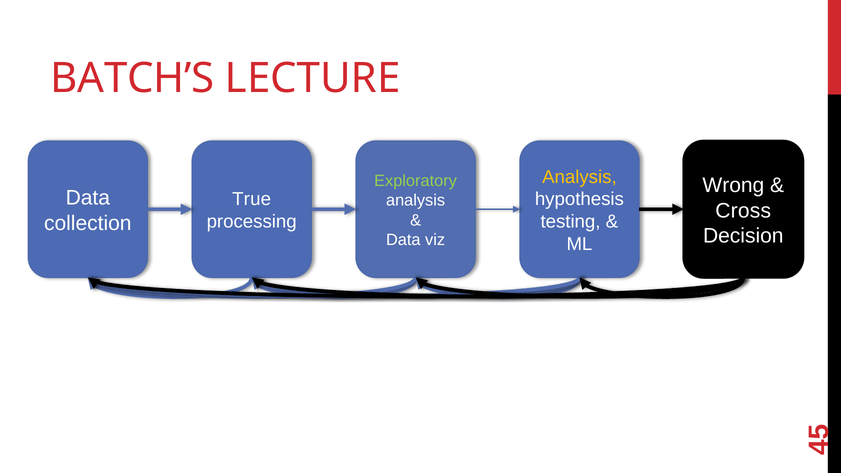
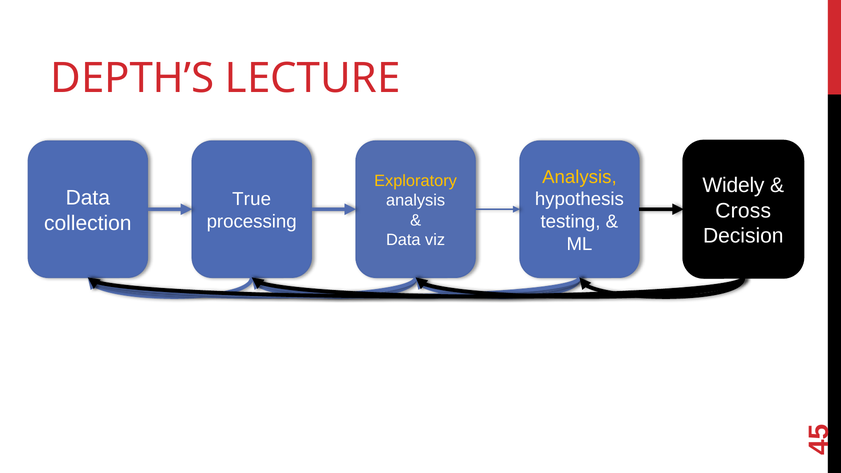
BATCH’S: BATCH’S -> DEPTH’S (132, 79)
Exploratory colour: light green -> yellow (416, 181)
Wrong: Wrong -> Widely (733, 185)
